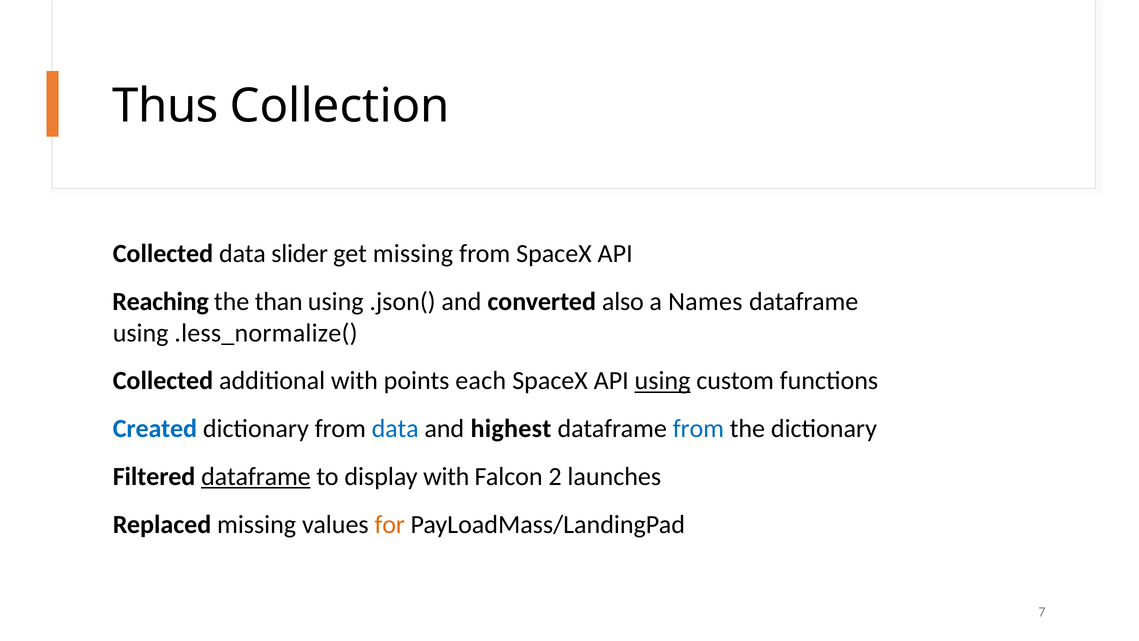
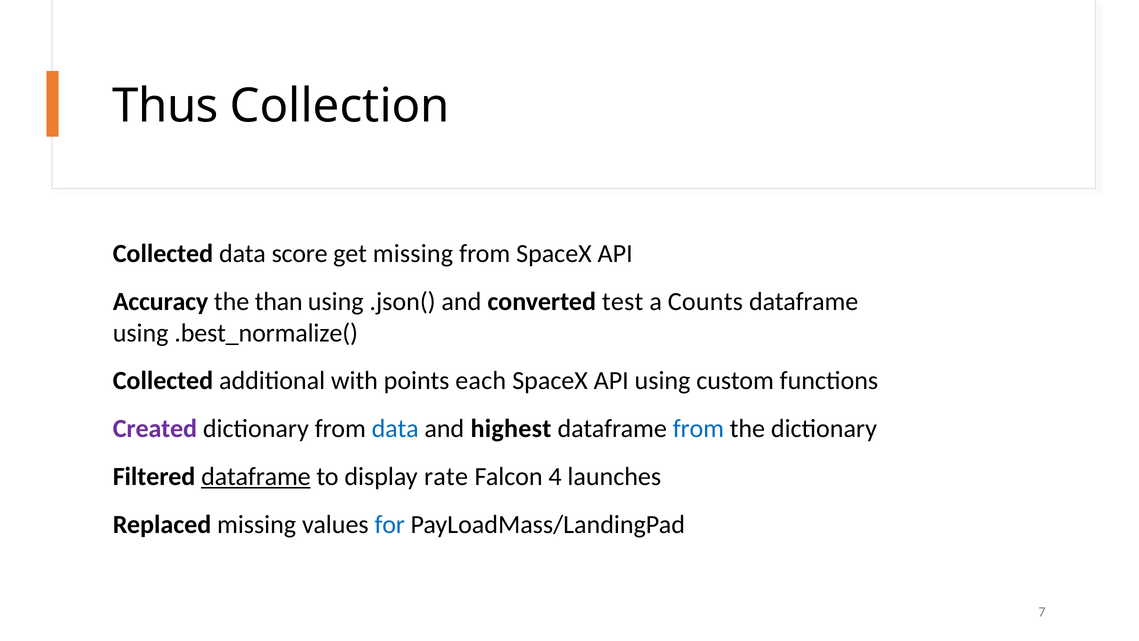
slider: slider -> score (300, 254)
Reaching: Reaching -> Accuracy (161, 301)
also: also -> test (623, 301)
Names: Names -> Counts (705, 301)
.less_normalize(: .less_normalize( -> .best_normalize( (266, 333)
using underline: present -> none (663, 381)
Created colour: blue -> purple (155, 429)
display with: with -> rate (446, 476)
2: 2 -> 4 (555, 476)
for colour: orange -> blue (390, 524)
